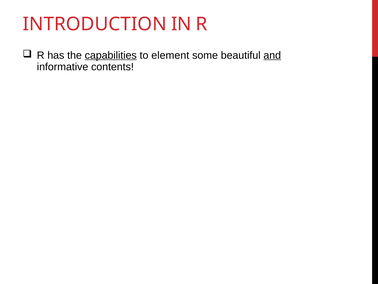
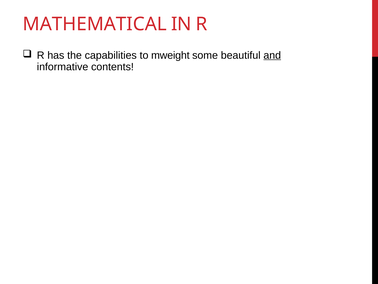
INTRODUCTION: INTRODUCTION -> MATHEMATICAL (95, 24)
capabilities underline: present -> none (111, 55)
element: element -> mweight (170, 55)
